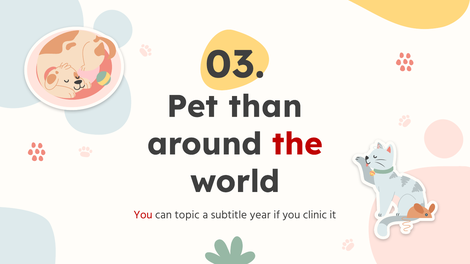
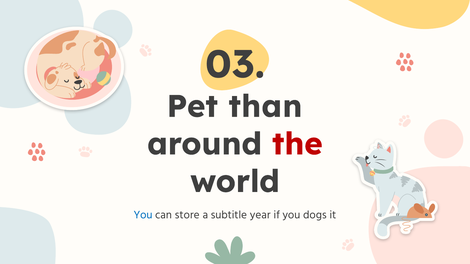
You colour: red -> blue (143, 215)
topic: topic -> store (187, 215)
clinic: clinic -> dogs (315, 215)
